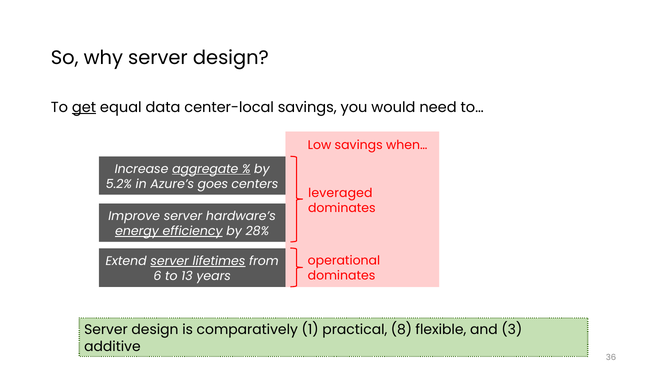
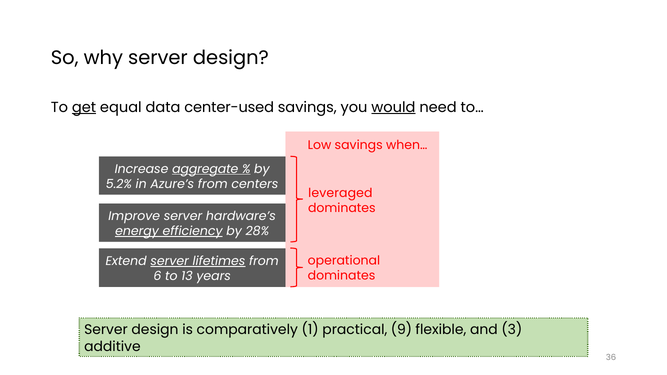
center-local: center-local -> center-used (229, 107)
would underline: none -> present (393, 107)
Azure’s goes: goes -> from (213, 184)
8: 8 -> 9 (401, 330)
